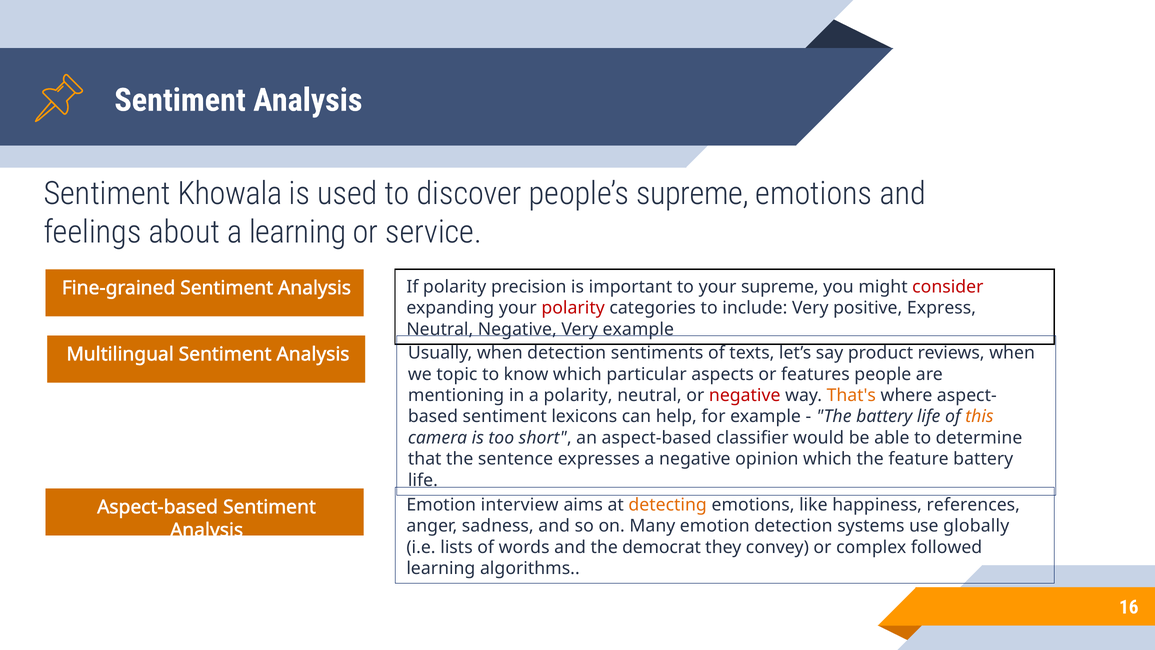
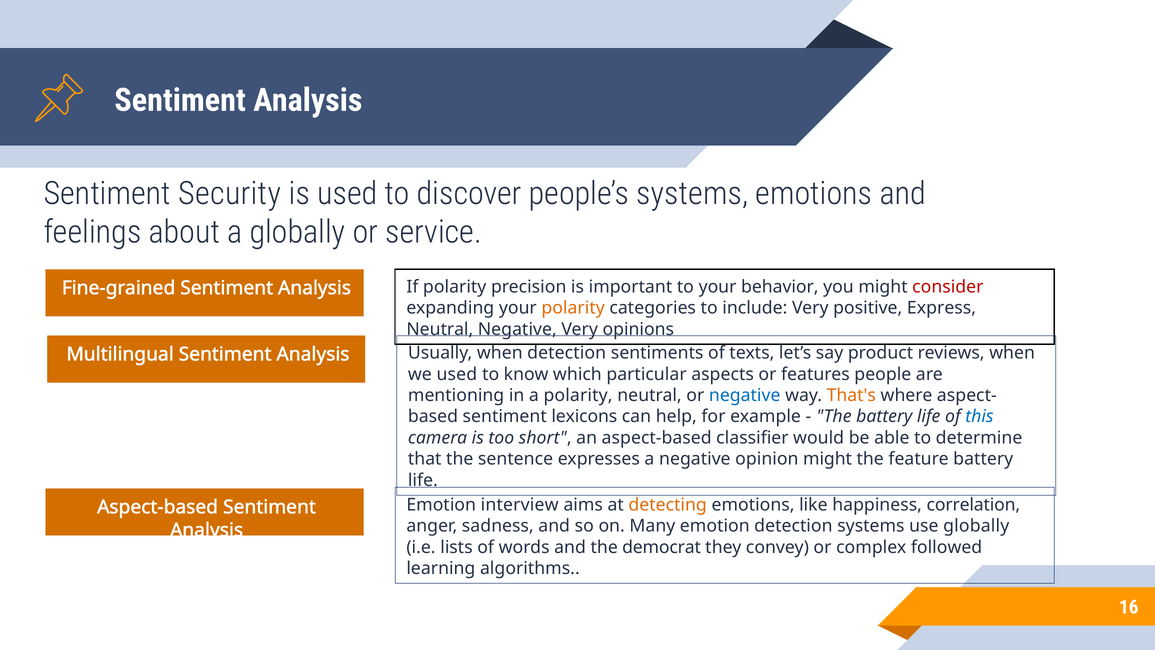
Khowala: Khowala -> Security (230, 194)
people’s supreme: supreme -> systems (692, 194)
a learning: learning -> globally (297, 232)
your supreme: supreme -> behavior (780, 287)
polarity colour: red -> orange (573, 308)
Very example: example -> opinions (638, 329)
we topic: topic -> used (457, 374)
negative colour: red -> blue (745, 395)
this colour: orange -> blue (979, 416)
opinion which: which -> might (828, 459)
references: references -> correlation (973, 505)
